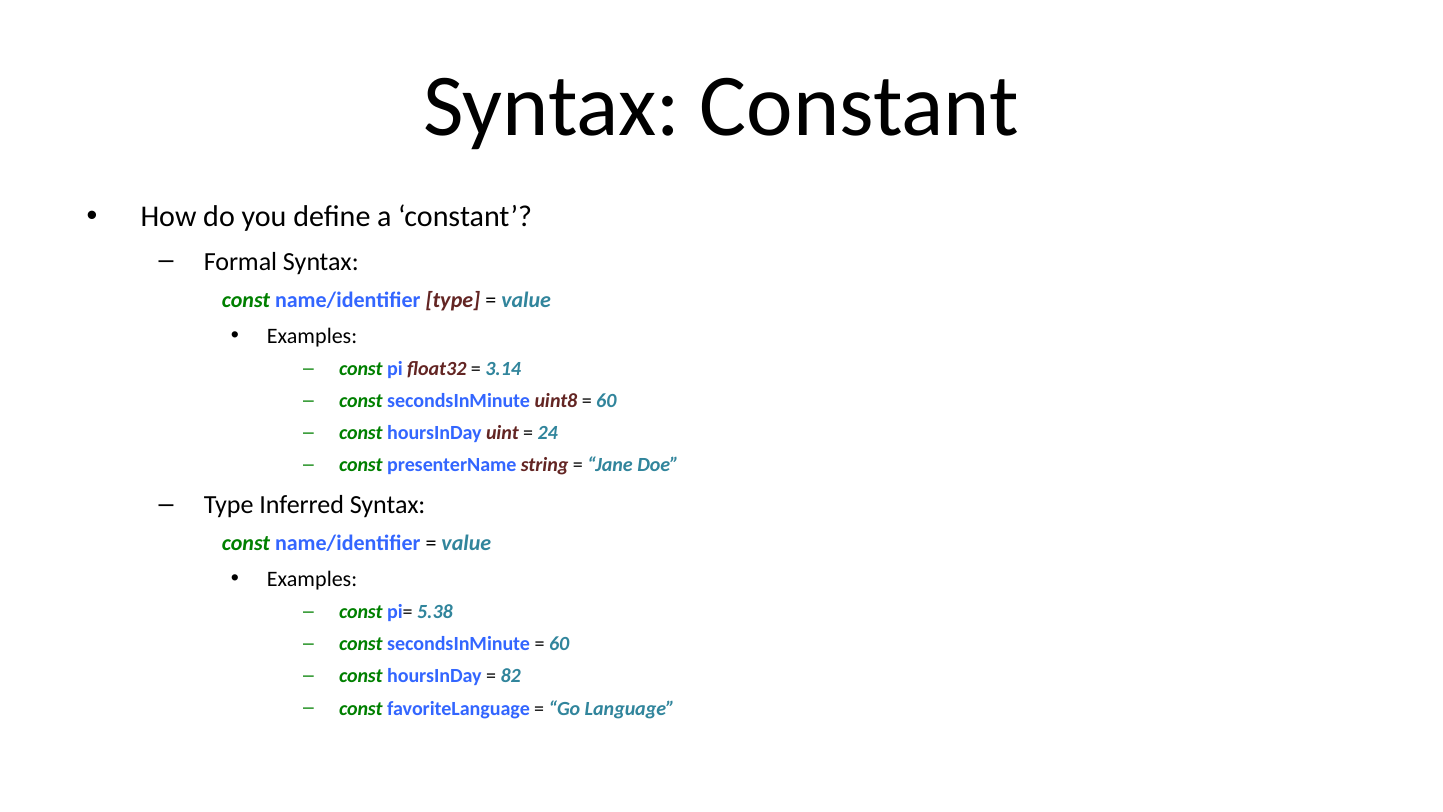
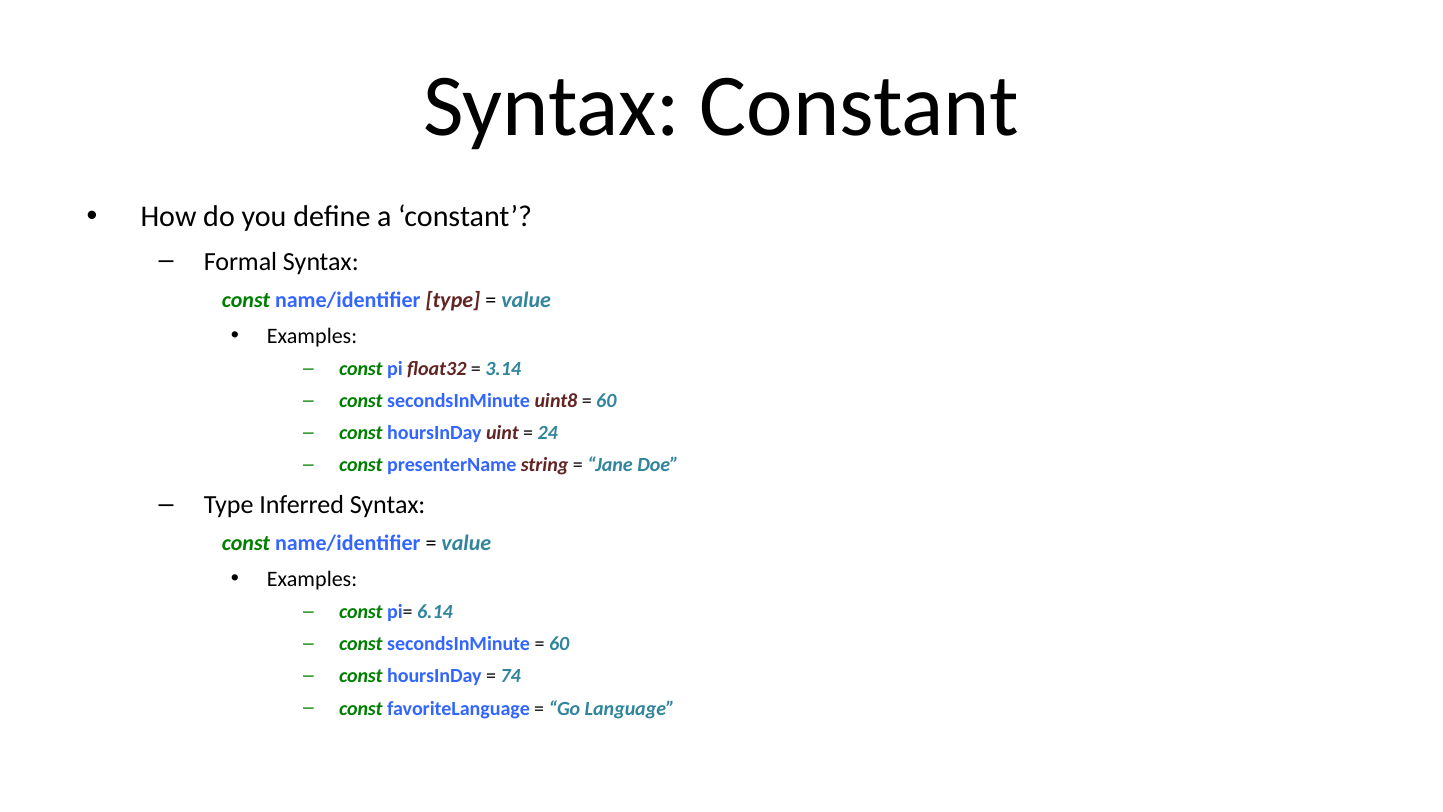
5.38: 5.38 -> 6.14 (435, 612)
82: 82 -> 74 (511, 676)
